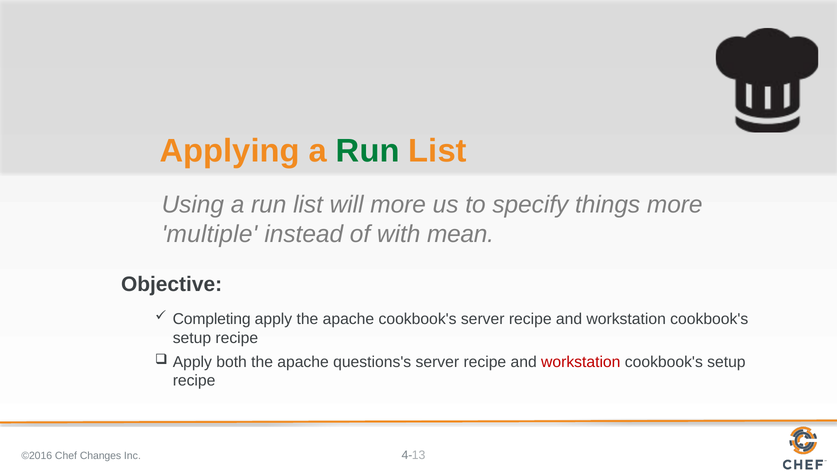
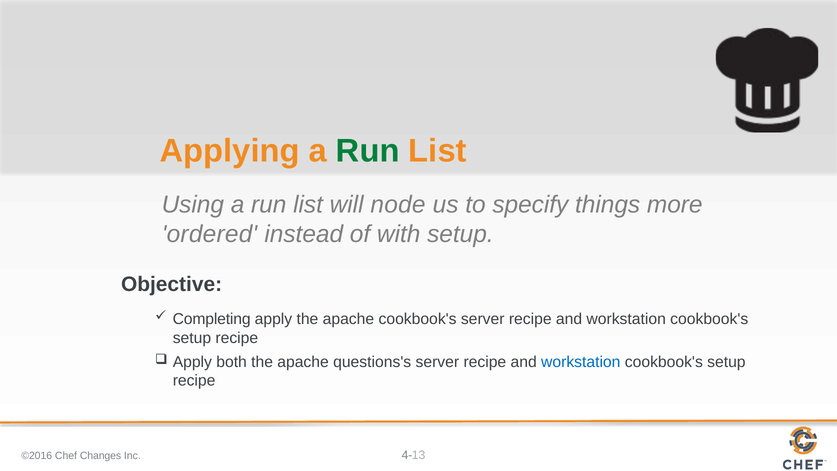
will more: more -> node (398, 205)
multiple: multiple -> ordered (210, 234)
with mean: mean -> setup (460, 234)
workstation colour: red -> blue (581, 362)
